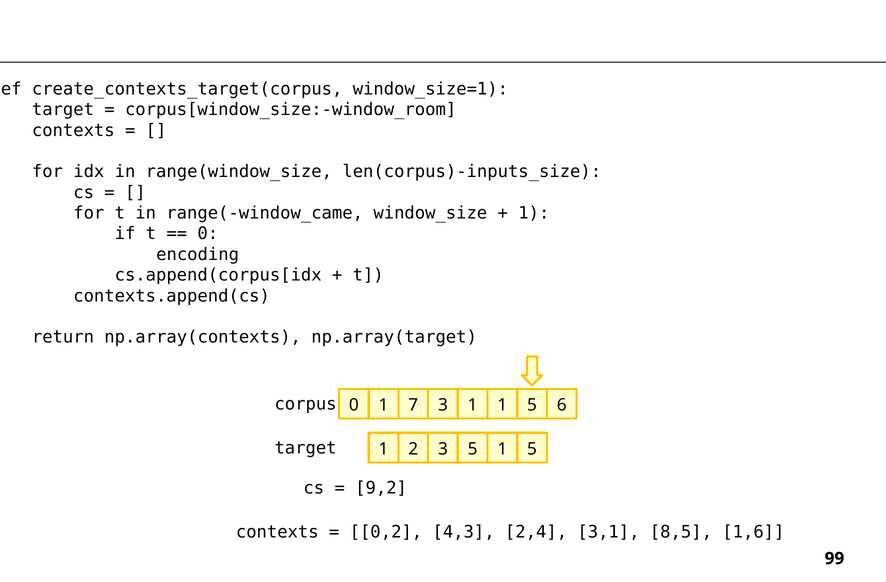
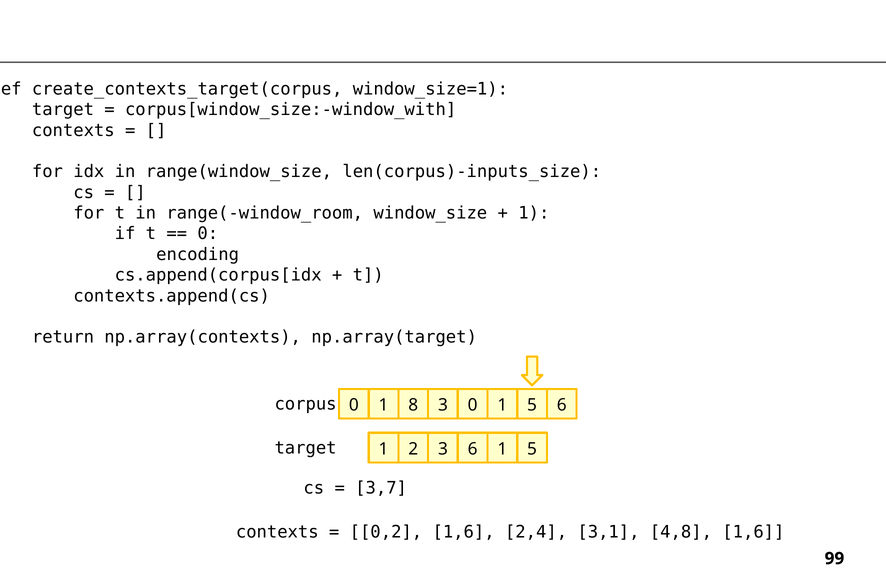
corpus[window_size:-window_room: corpus[window_size:-window_room -> corpus[window_size:-window_with (291, 110)
range(-window_came: range(-window_came -> range(-window_room (265, 213)
7: 7 -> 8 (413, 405)
3 1: 1 -> 0 (473, 405)
3 5: 5 -> 6 (473, 449)
9,2: 9,2 -> 3,7 (381, 488)
0,2 4,3: 4,3 -> 1,6 (464, 532)
8,5: 8,5 -> 4,8 (681, 532)
